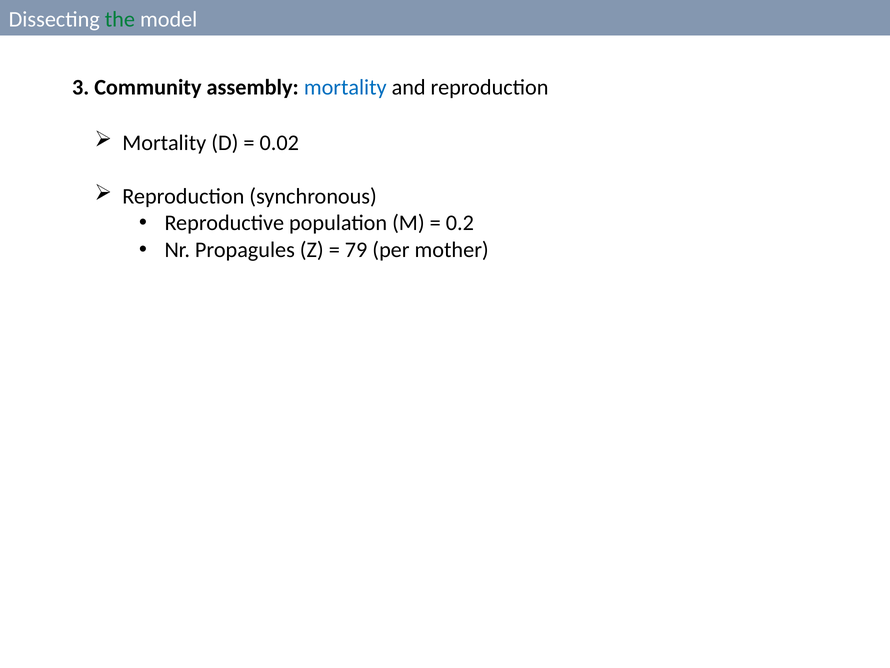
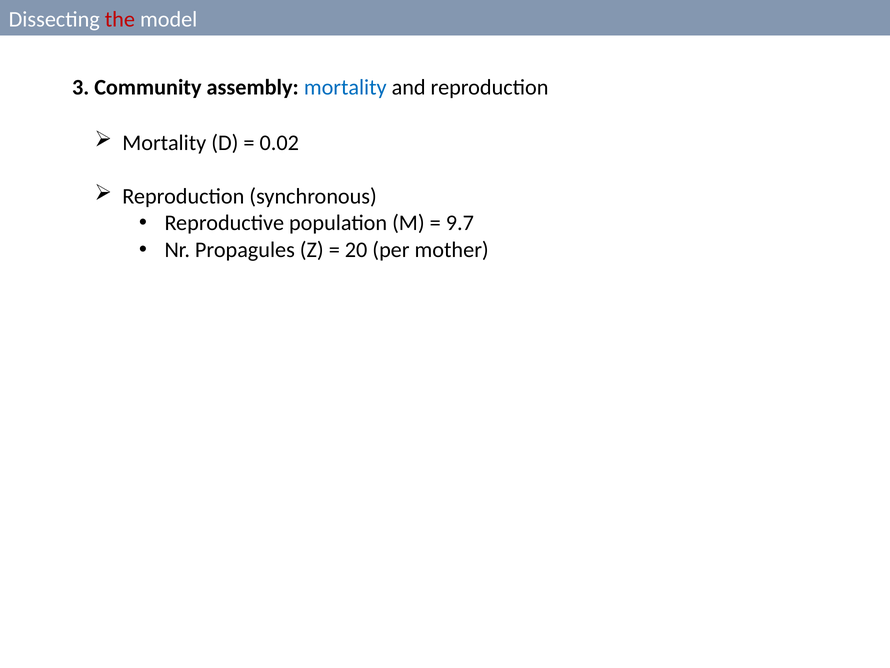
the colour: green -> red (120, 19)
0.2: 0.2 -> 9.7 (460, 223)
79: 79 -> 20 (356, 250)
